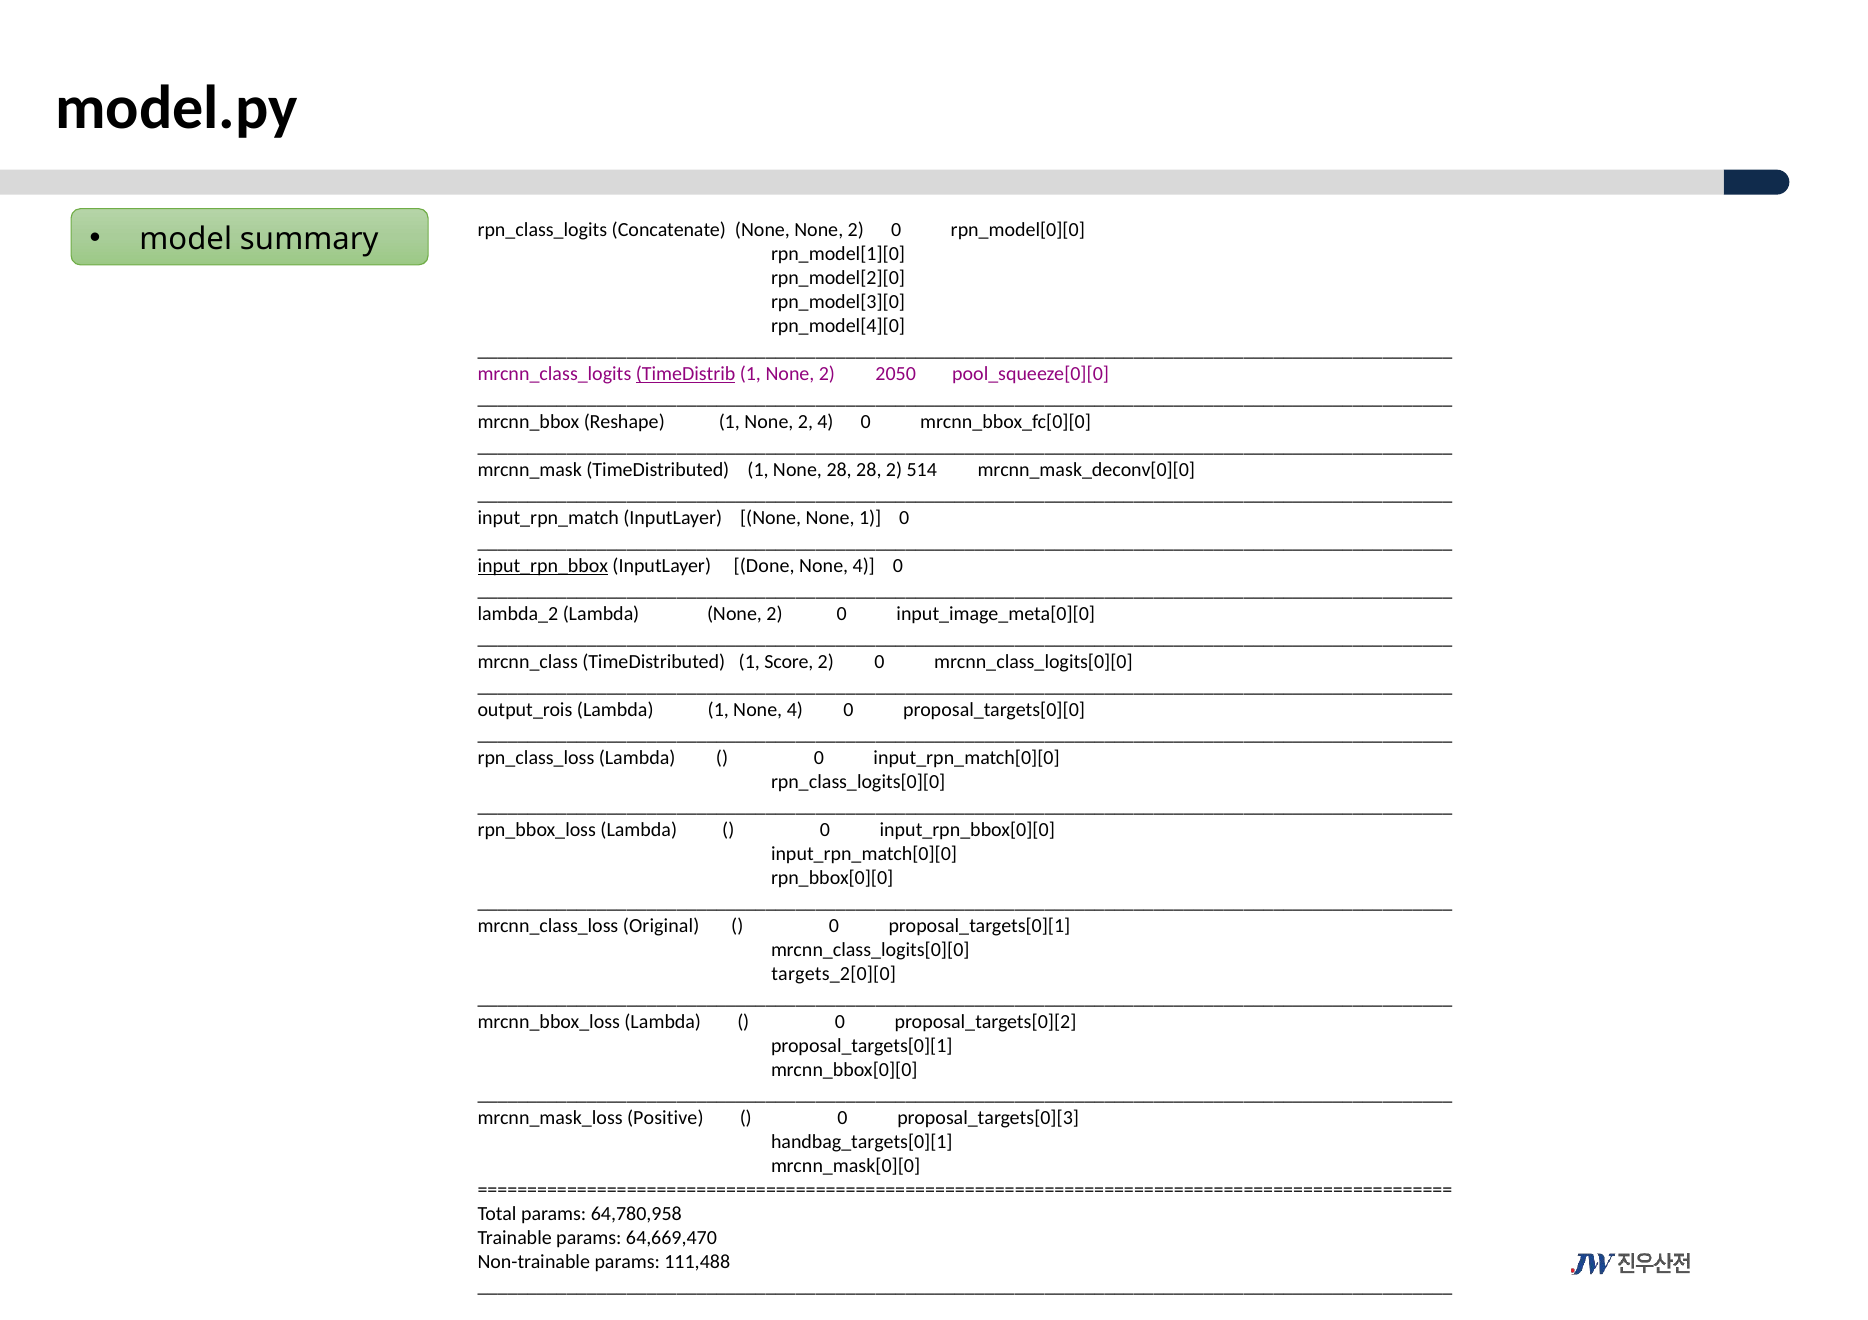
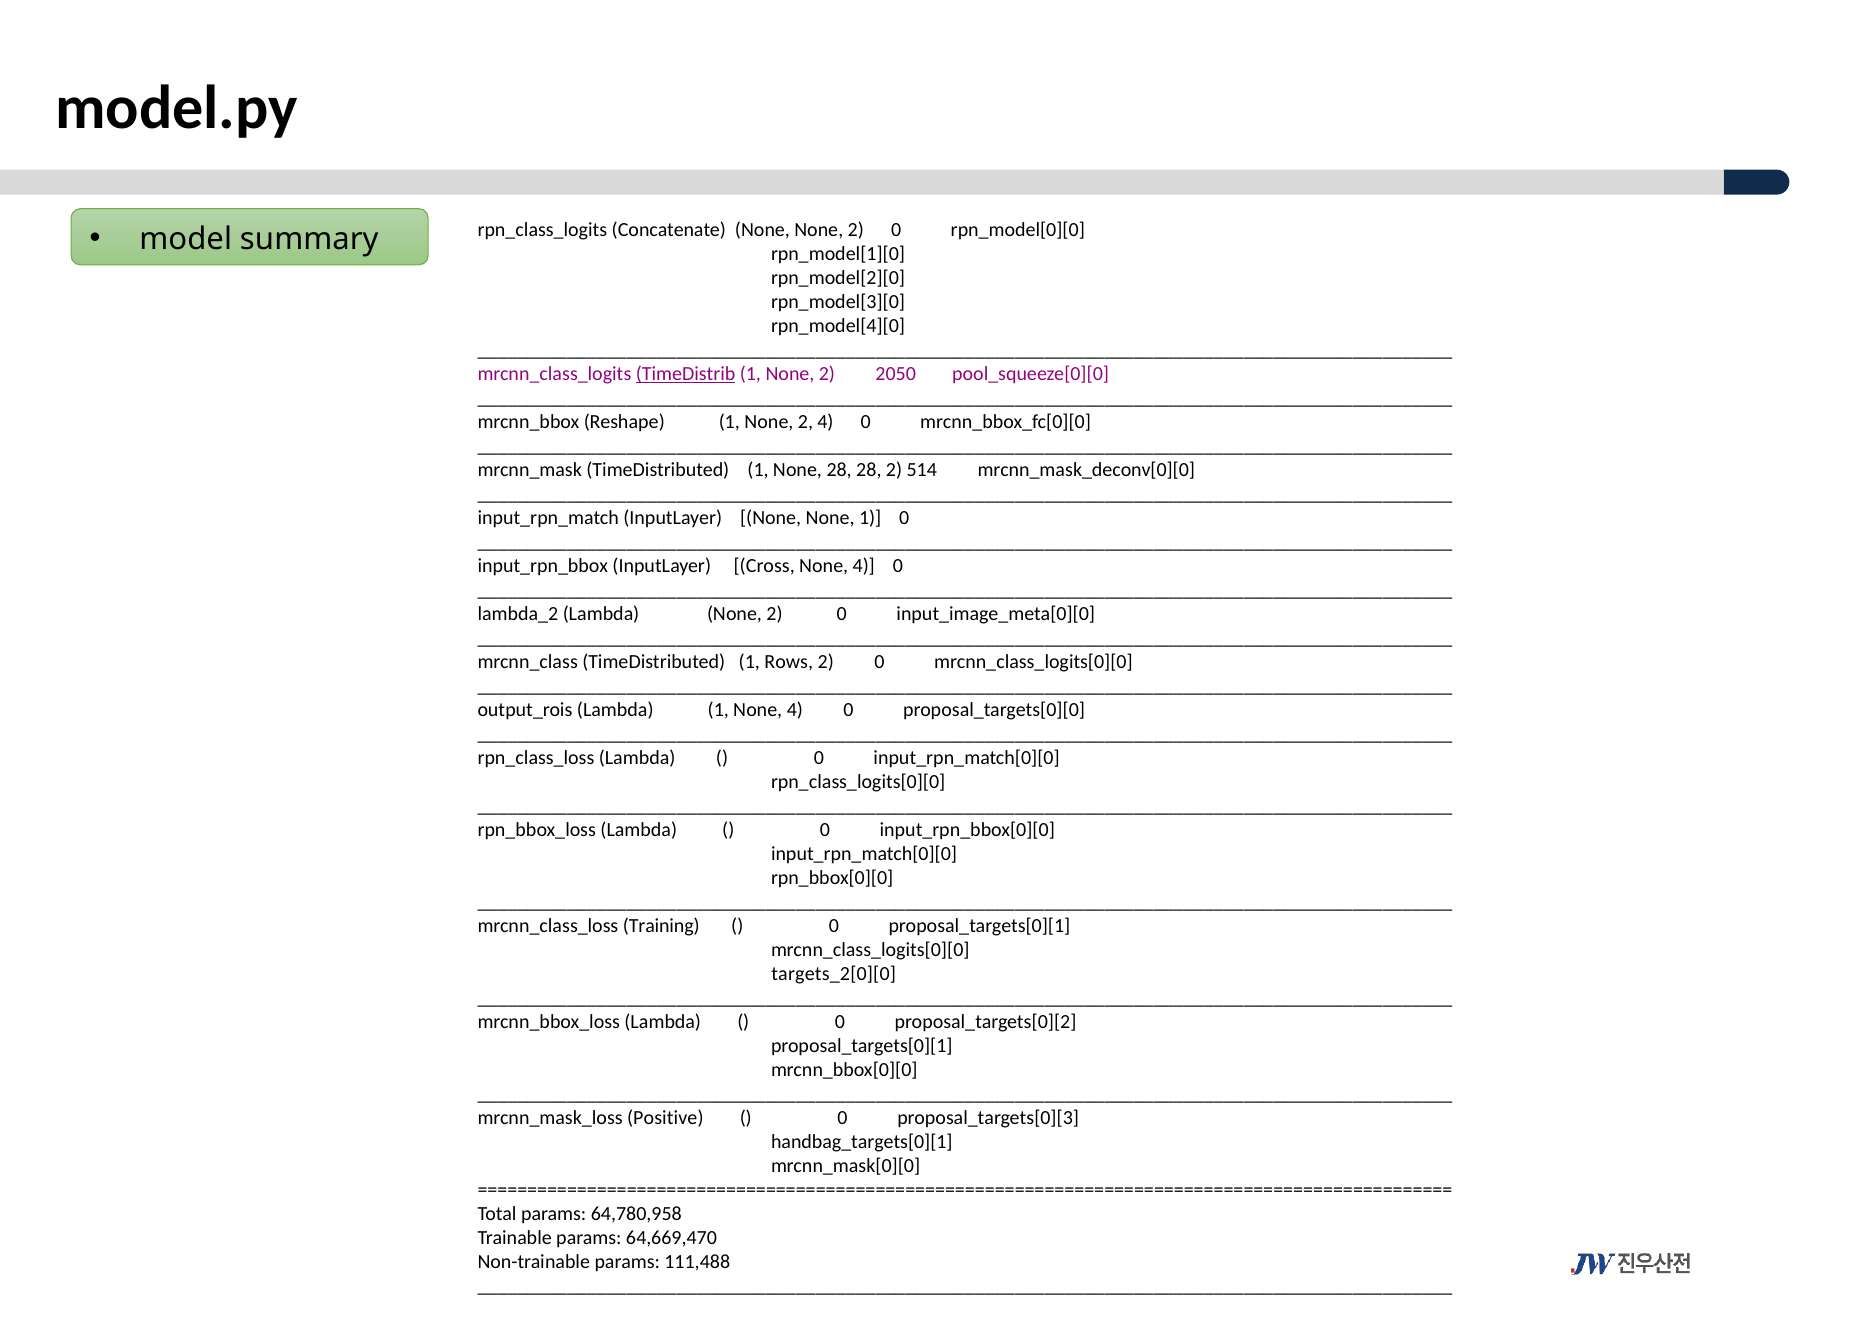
input_rpn_bbox underline: present -> none (543, 566)
Done: Done -> Cross (764, 566)
Score: Score -> Rows (789, 662)
Original: Original -> Training (661, 927)
